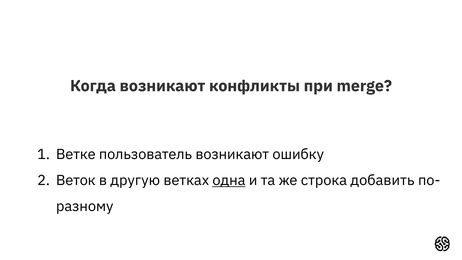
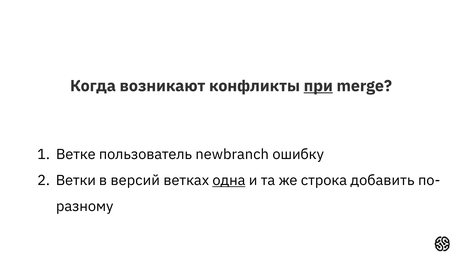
при underline: none -> present (318, 86)
пользователь возникают: возникают -> newbranch (232, 154)
Веток: Веток -> Ветки (76, 180)
другую: другую -> версий (135, 180)
